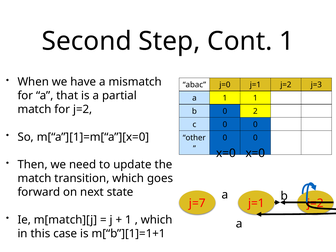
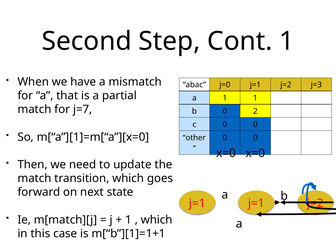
for j=2: j=2 -> j=7 (83, 109)
j=7: j=7 -> j=1 (197, 203)
